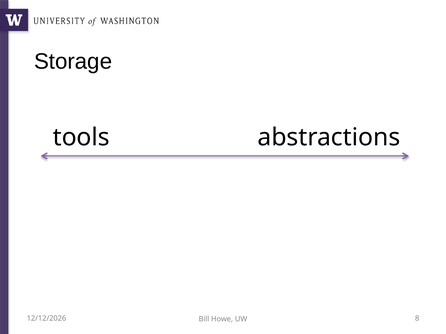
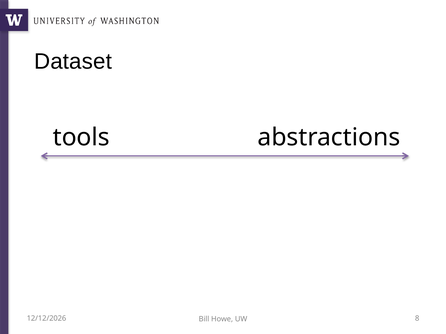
Storage: Storage -> Dataset (73, 62)
